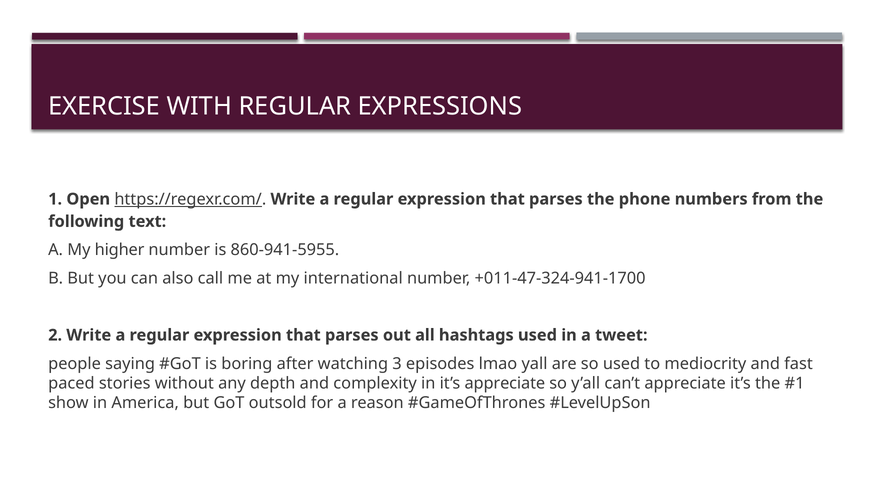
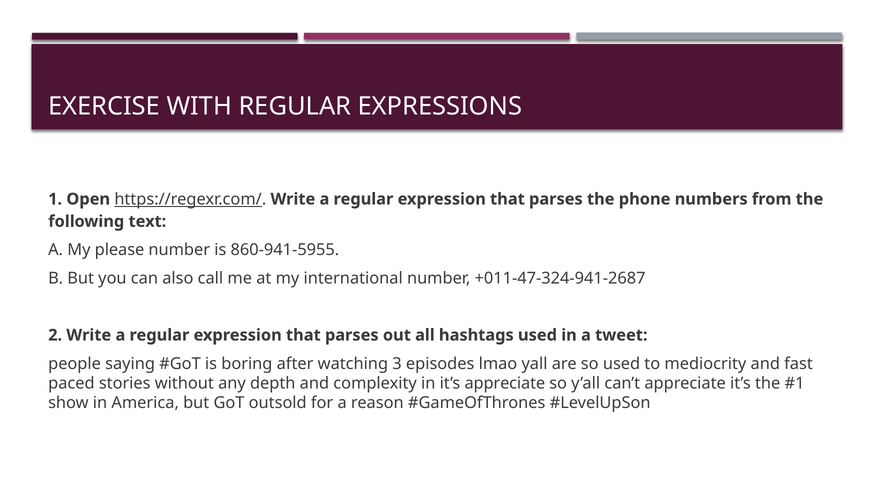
higher: higher -> please (120, 250)
+011-47-324-941-1700: +011-47-324-941-1700 -> +011-47-324-941-2687 (560, 278)
